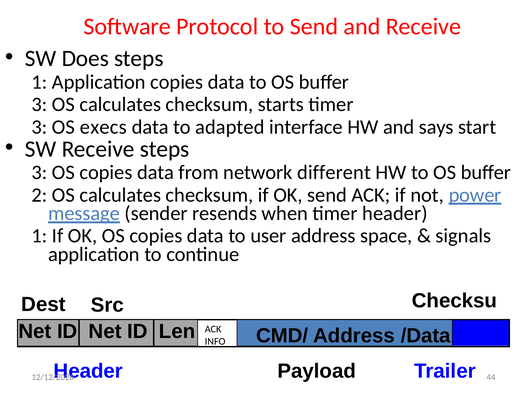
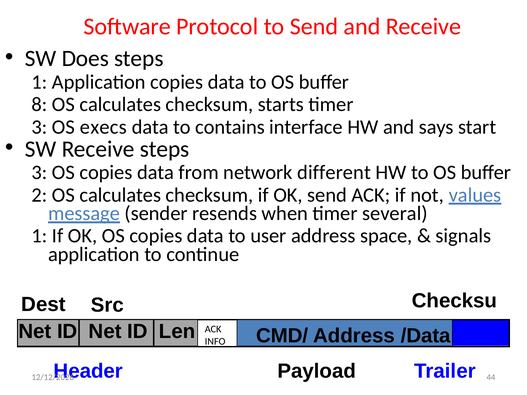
3: 3 -> 8 (39, 105)
adapted: adapted -> contains (230, 127)
power: power -> values (475, 195)
timer header: header -> several (395, 214)
